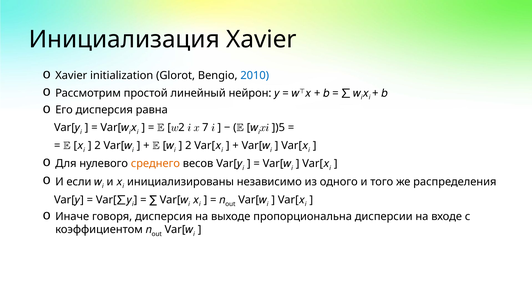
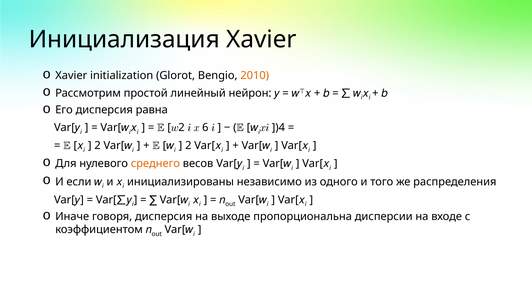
2010 colour: blue -> orange (255, 76)
])5: ])5 -> ])4 (278, 128)
7: 7 -> 6 (205, 128)
